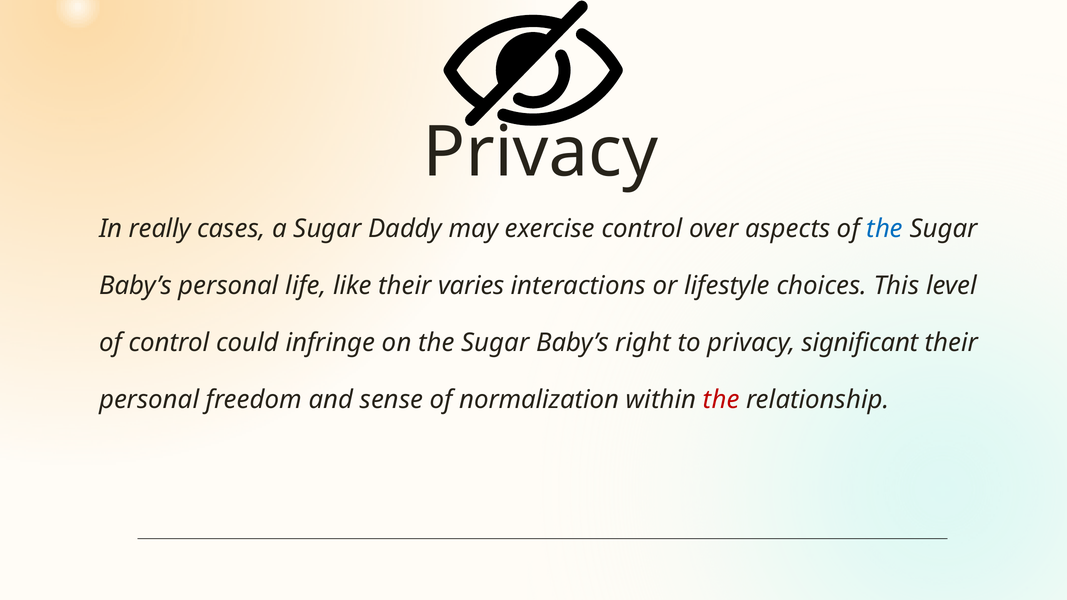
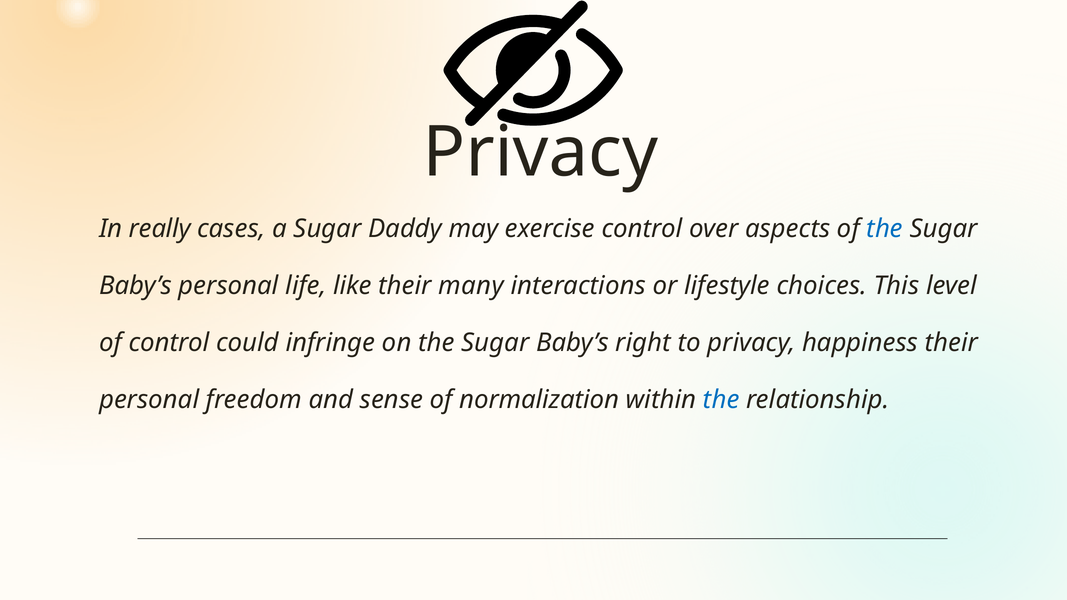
varies: varies -> many (471, 286)
significant: significant -> happiness (860, 343)
the colour: red -> blue (721, 400)
